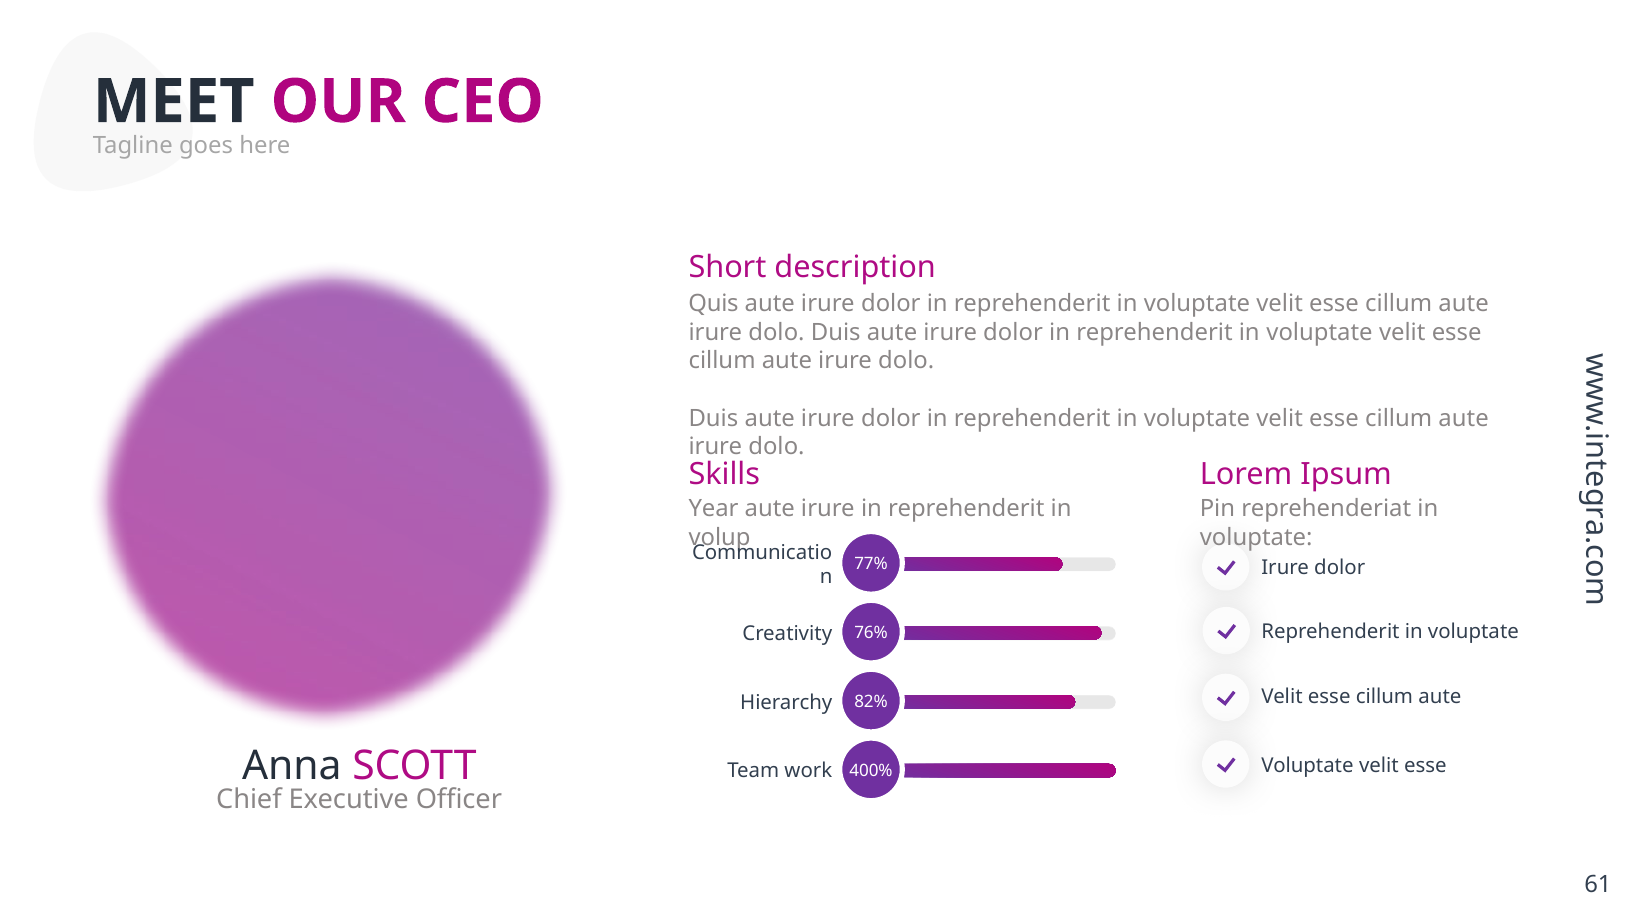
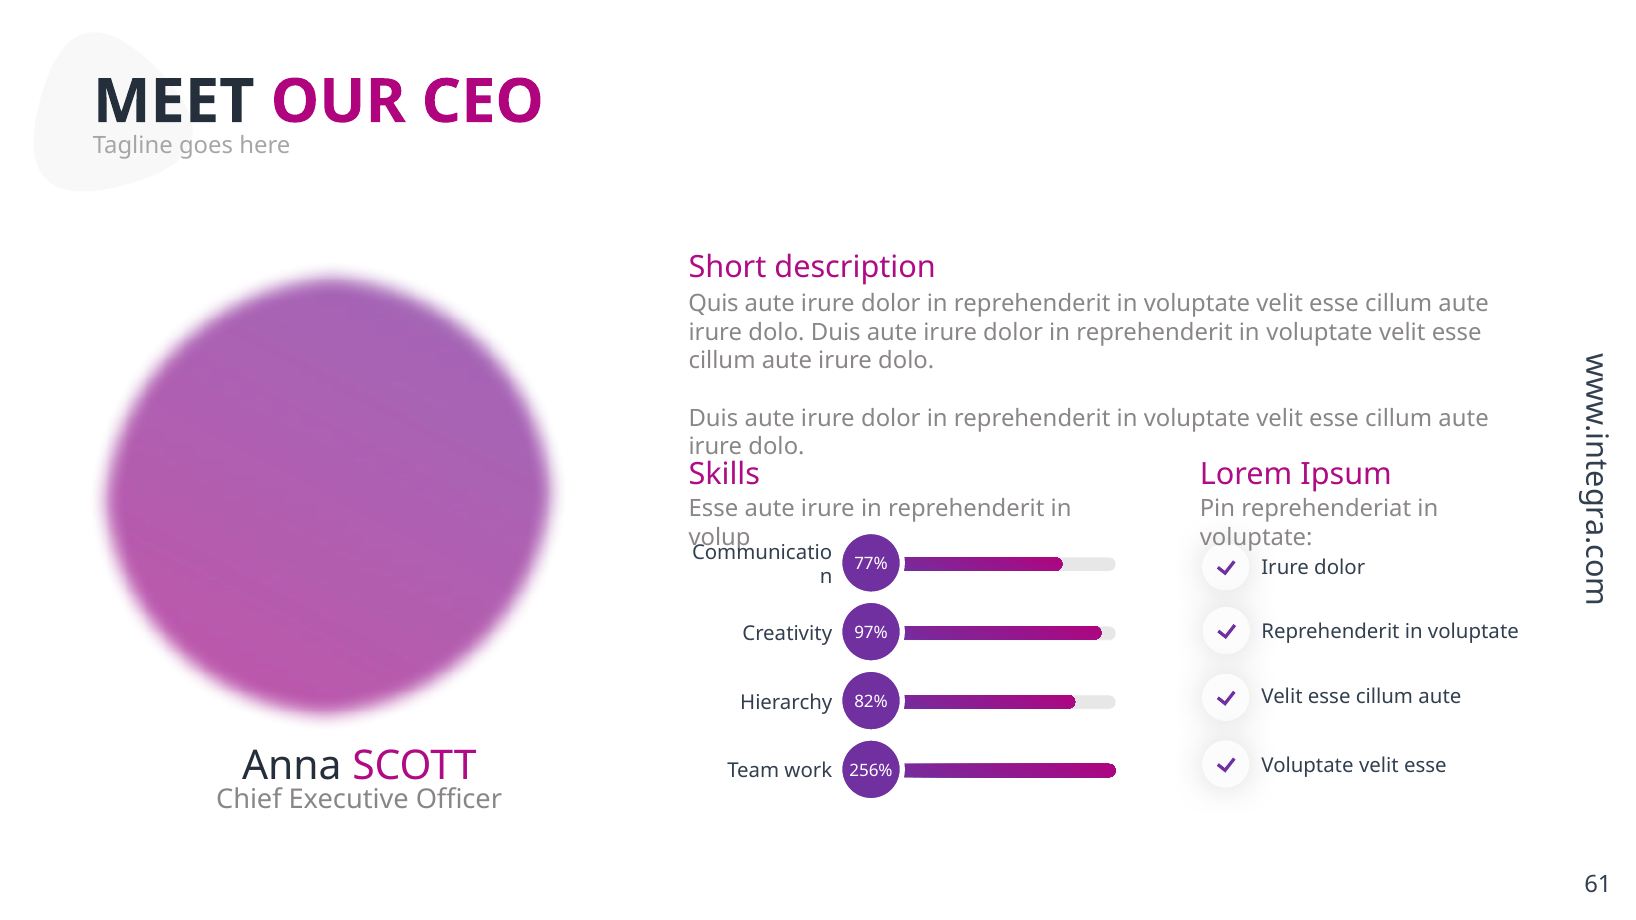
Year: Year -> Esse (713, 509)
76%: 76% -> 97% (871, 633)
400%: 400% -> 256% (871, 771)
